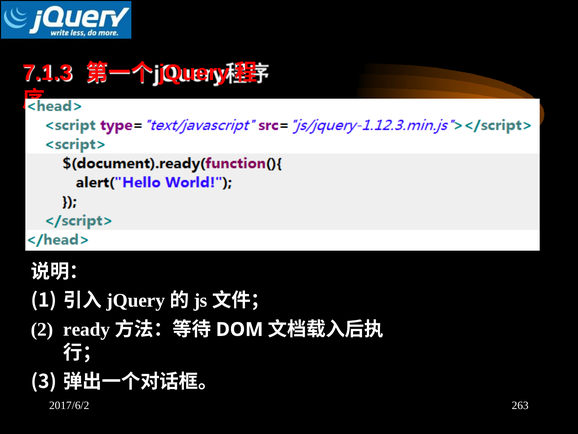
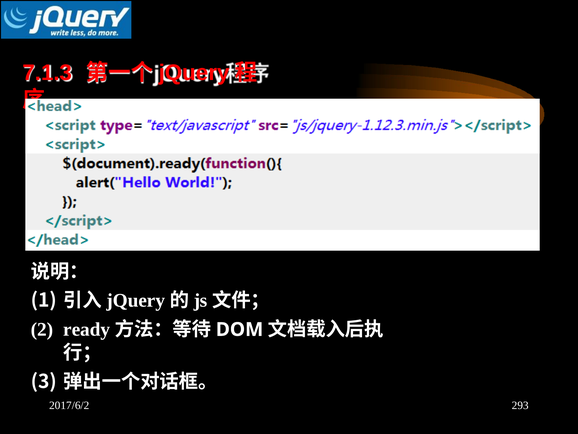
263: 263 -> 293 (520, 405)
